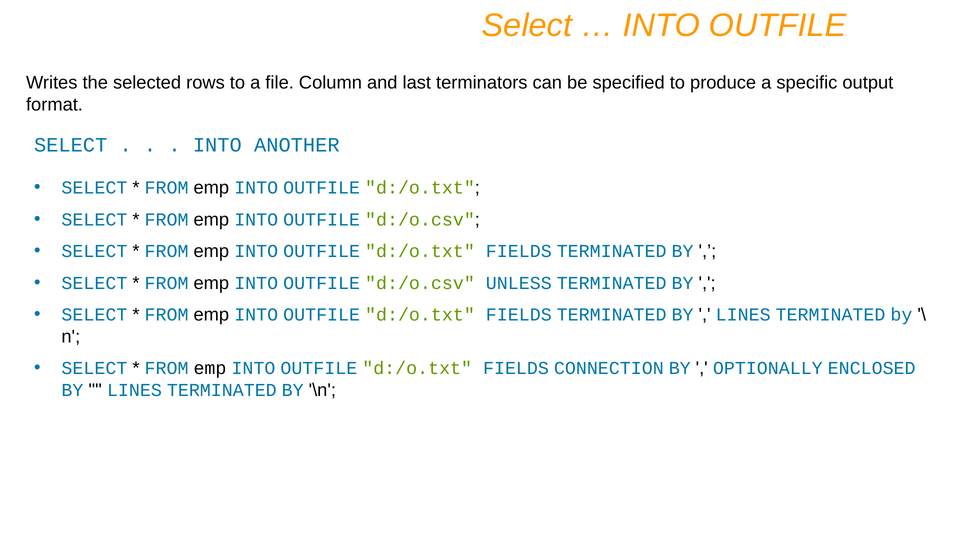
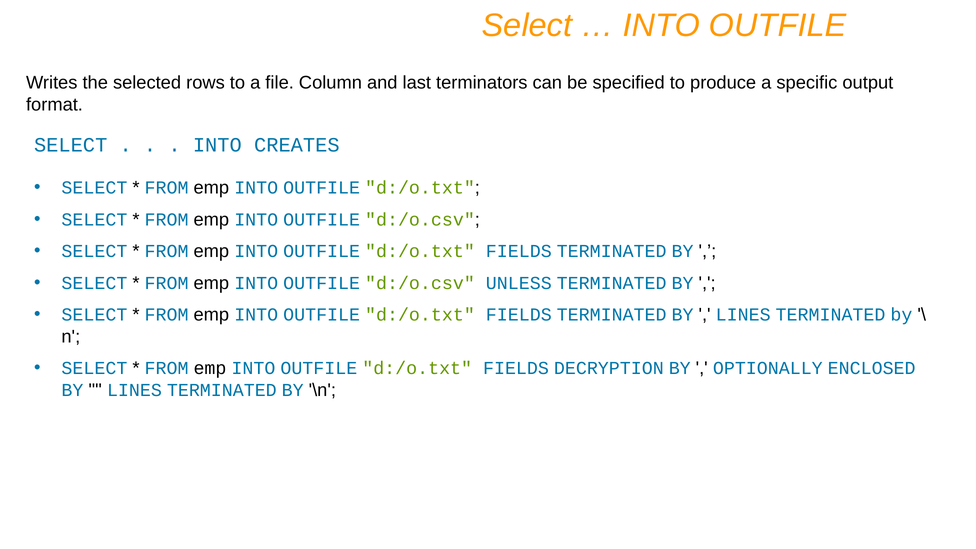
ANOTHER: ANOTHER -> CREATES (297, 145)
CONNECTION: CONNECTION -> DECRYPTION (609, 368)
